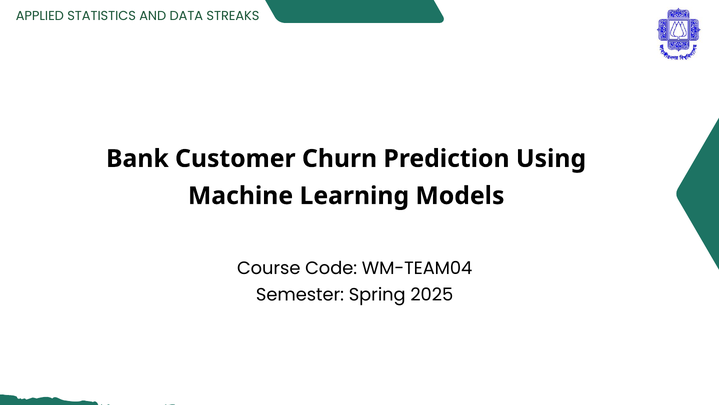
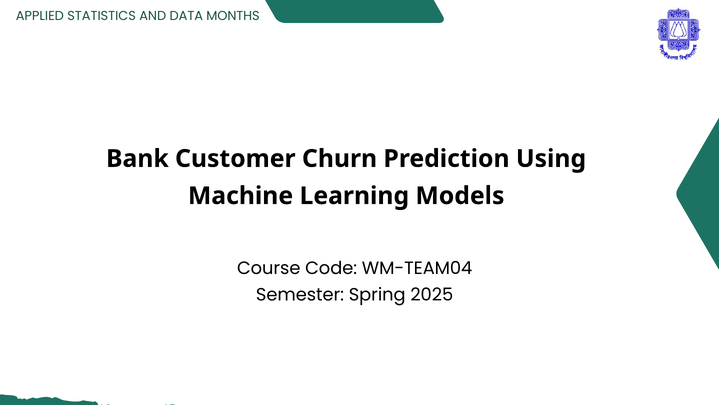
STREAKS: STREAKS -> MONTHS (233, 16)
